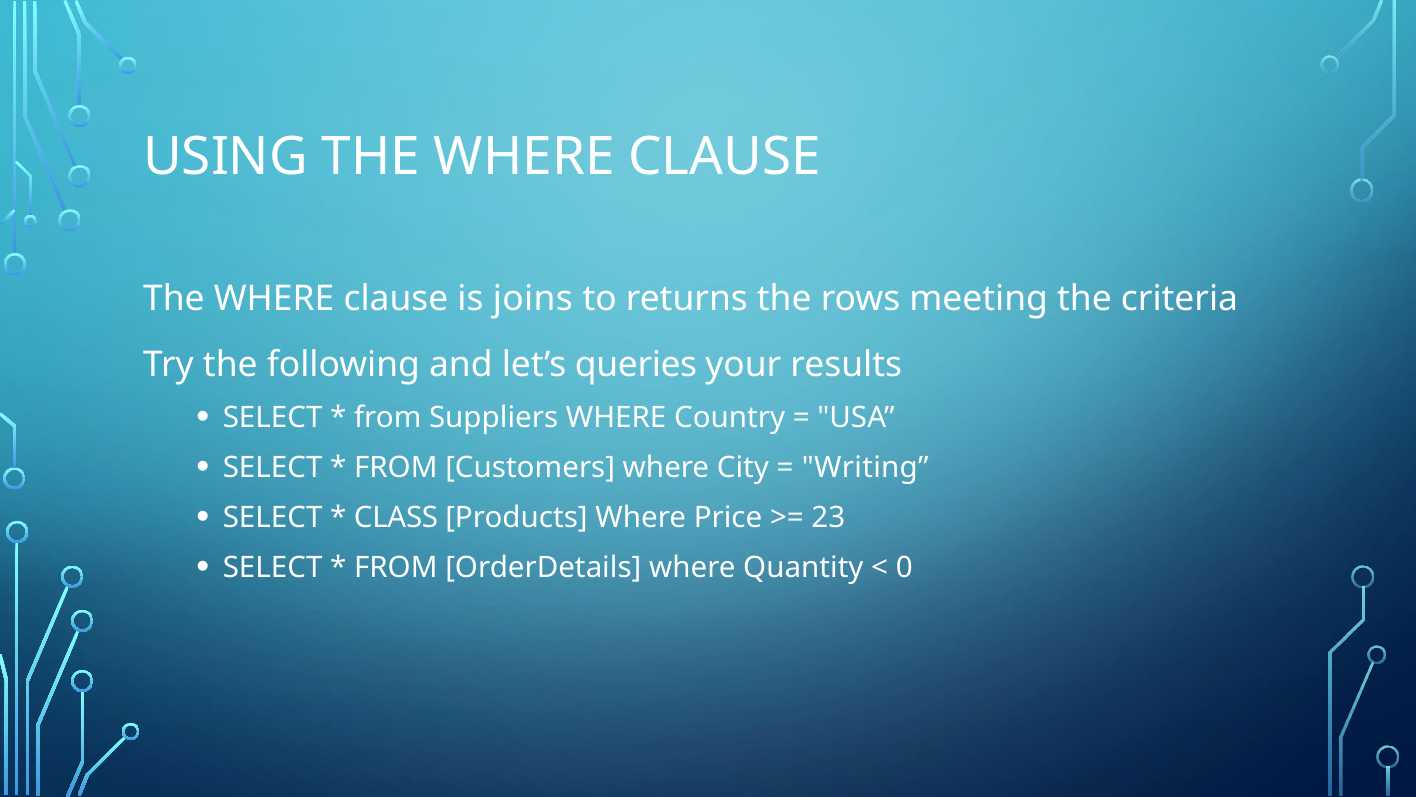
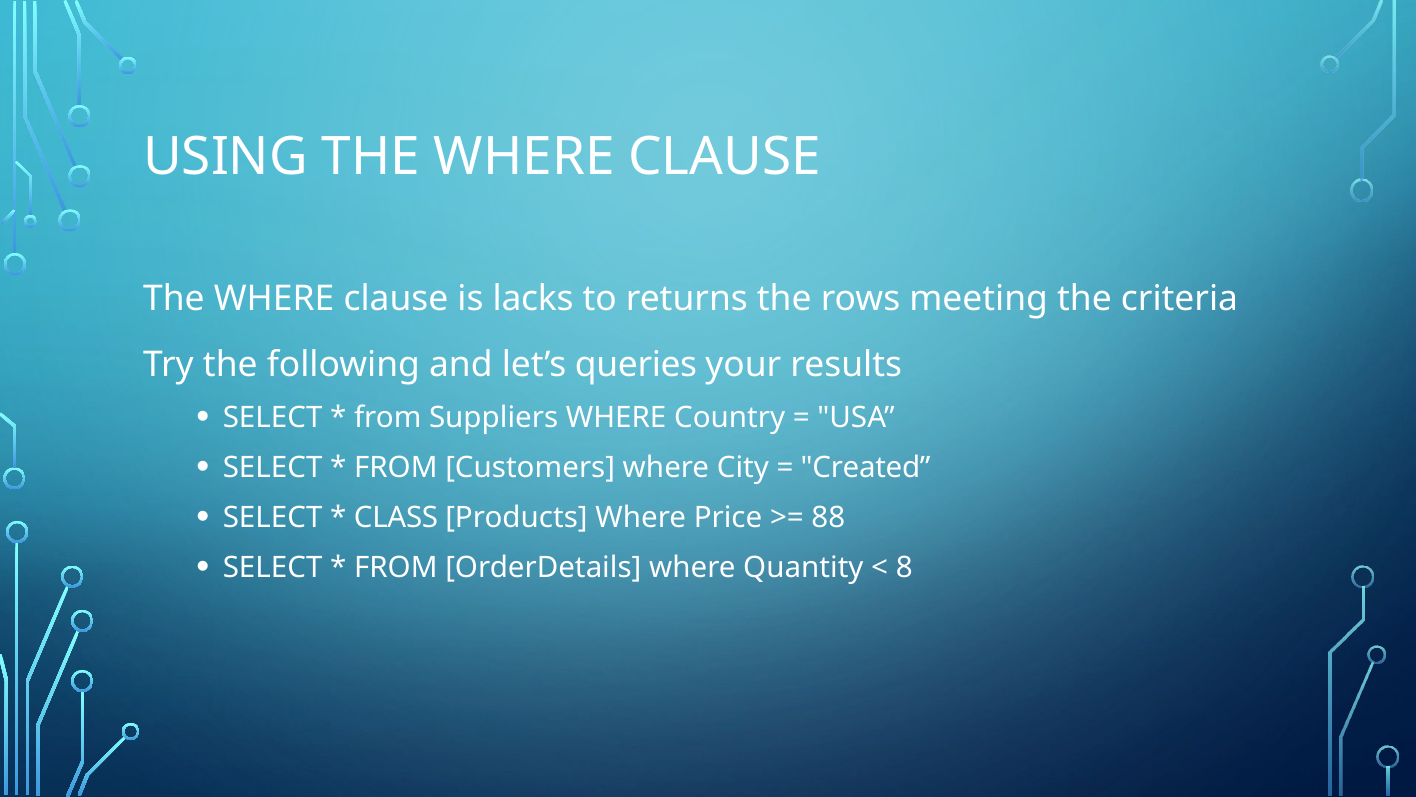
joins: joins -> lacks (533, 299)
Writing: Writing -> Created (866, 467)
23: 23 -> 88 (828, 517)
0: 0 -> 8 (904, 567)
